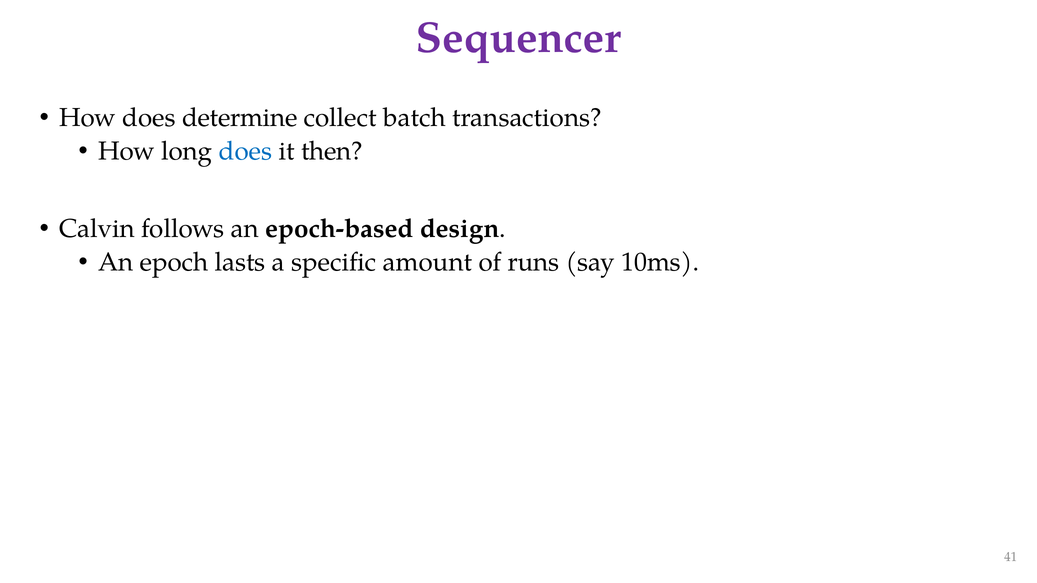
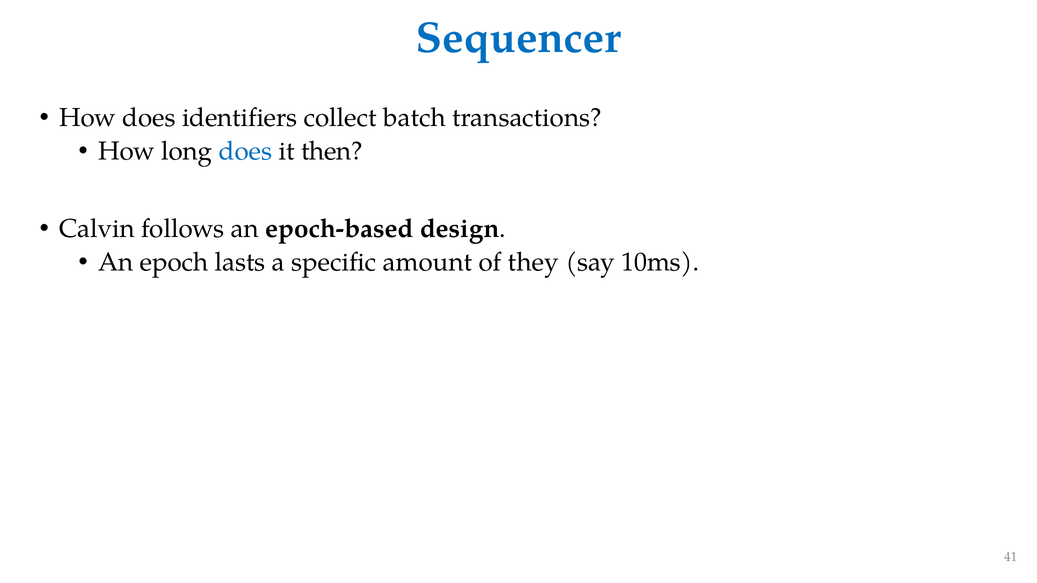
Sequencer colour: purple -> blue (519, 38)
determine: determine -> identifiers (240, 118)
runs: runs -> they (533, 262)
